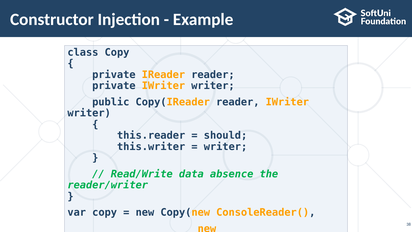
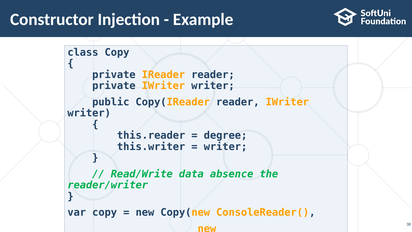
should: should -> degree (226, 135)
